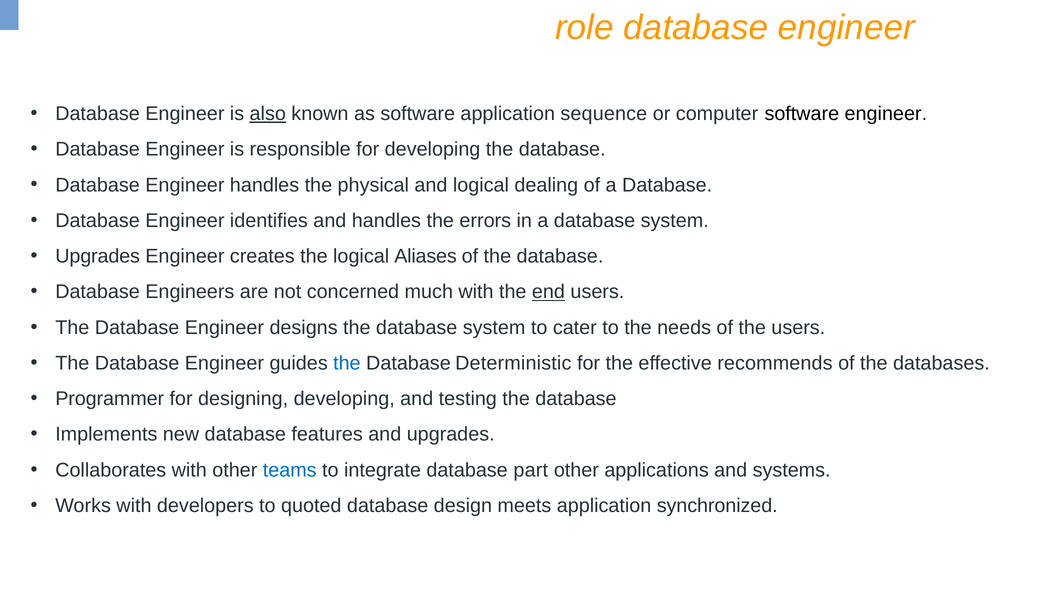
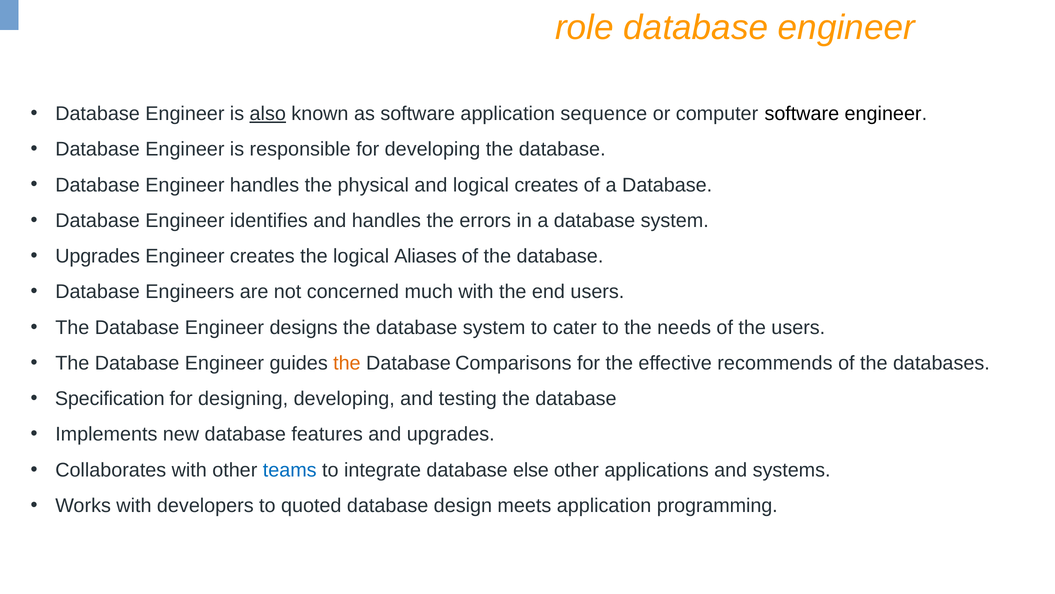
logical dealing: dealing -> creates (546, 185)
end underline: present -> none (548, 292)
the colour: blue -> orange (347, 363)
Deterministic: Deterministic -> Comparisons (513, 363)
Programmer: Programmer -> Specification (110, 398)
part: part -> else (531, 470)
synchronized: synchronized -> programming (717, 505)
